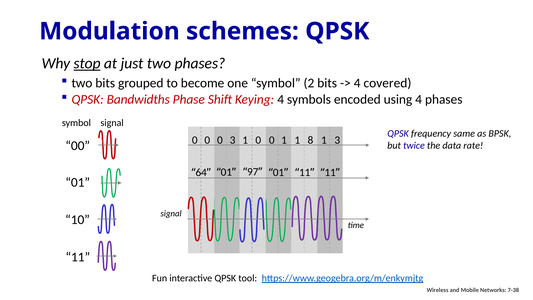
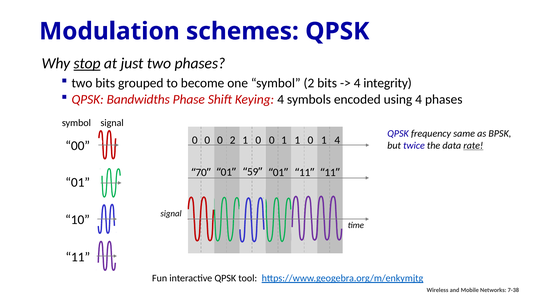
covered: covered -> integrity (388, 83)
0 3: 3 -> 2 (233, 140)
8: 8 -> 0 (310, 140)
1 3: 3 -> 4 (337, 140)
rate underline: none -> present (473, 145)
97: 97 -> 59 (253, 172)
64: 64 -> 70 (201, 172)
